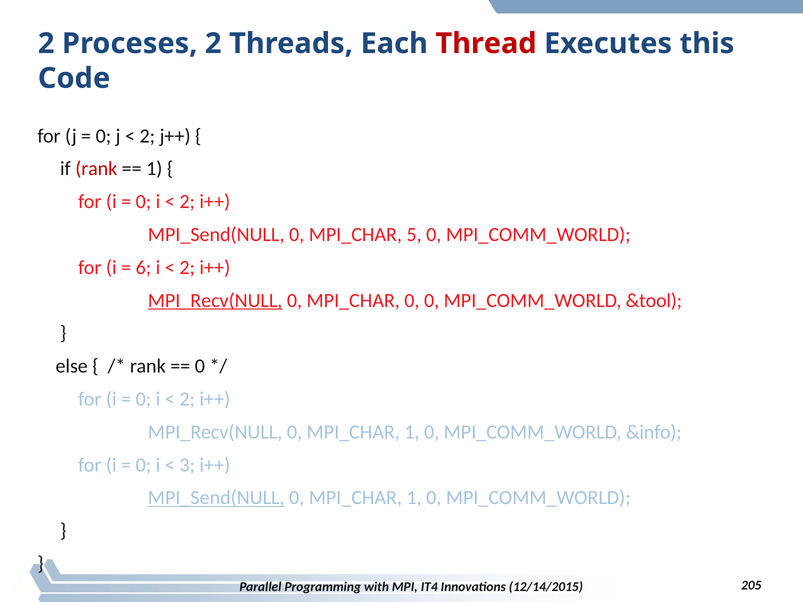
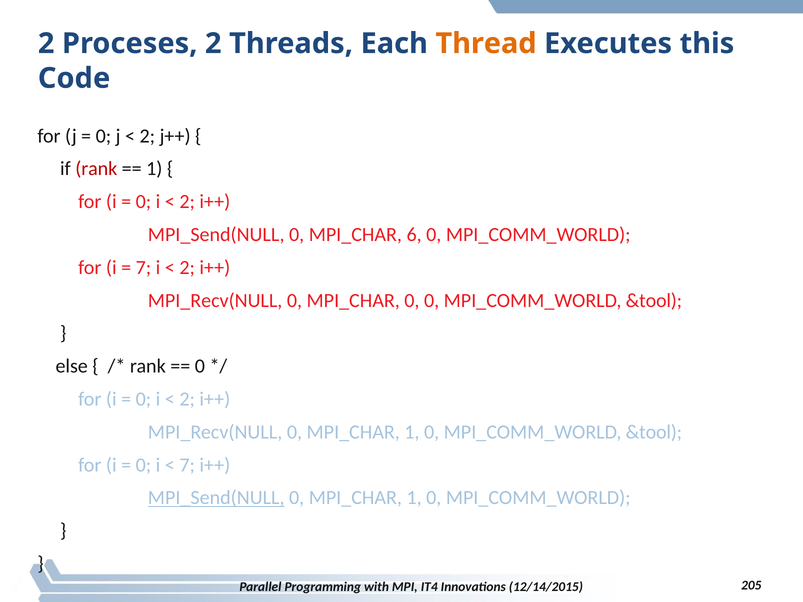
Thread colour: red -> orange (486, 44)
5: 5 -> 6 (414, 235)
6: 6 -> 7 (143, 268)
MPI_Recv(NULL underline: present -> none (215, 301)
1 0 MPI_COMM_WORLD &info: &info -> &tool (654, 432)
3: 3 -> 7 (187, 465)
